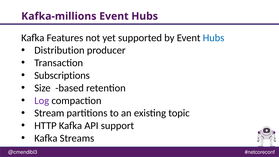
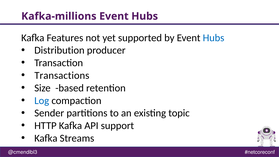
Subscriptions: Subscriptions -> Transactions (62, 75)
Log colour: purple -> blue (42, 101)
Stream: Stream -> Sender (49, 113)
